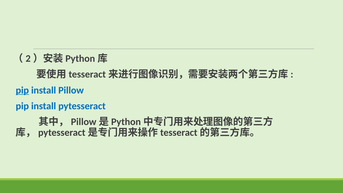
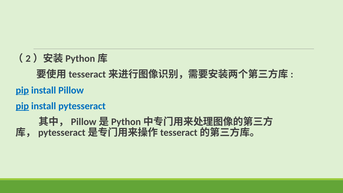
pip underline: none -> present (22, 106)
